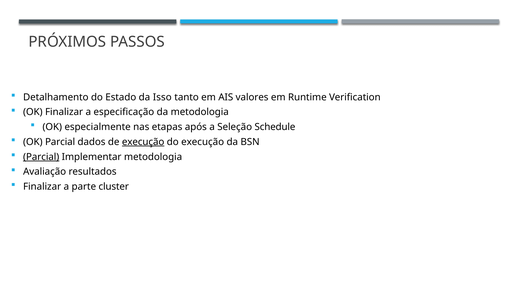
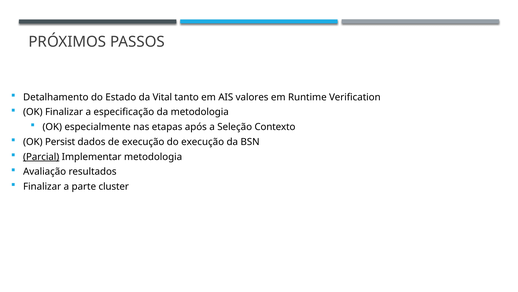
Isso: Isso -> Vital (162, 97)
Schedule: Schedule -> Contexto (275, 127)
OK Parcial: Parcial -> Persist (60, 142)
execução underline: present -> none (143, 142)
